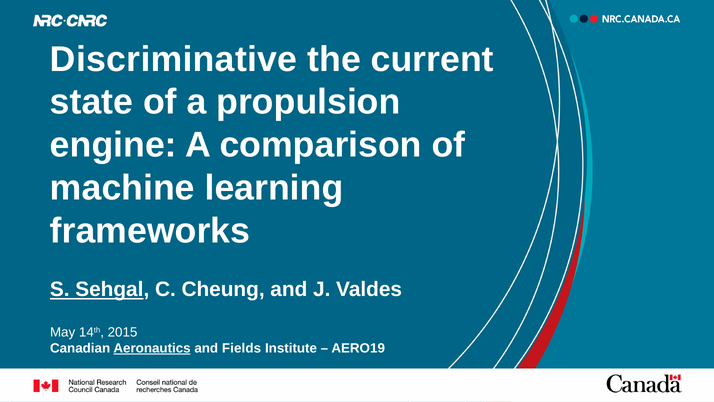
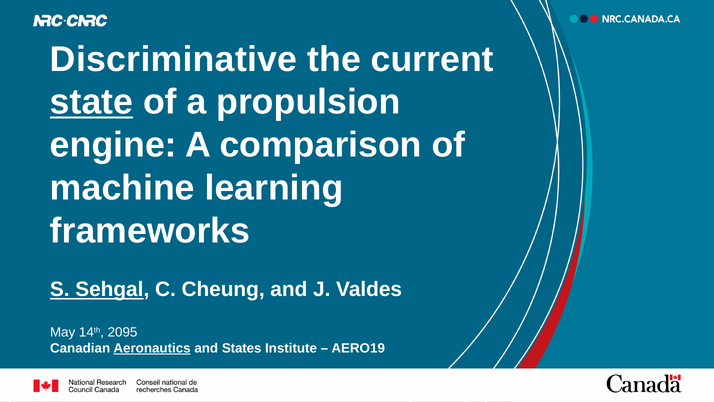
state underline: none -> present (92, 102)
2015: 2015 -> 2095 (123, 332)
Fields: Fields -> States (242, 348)
